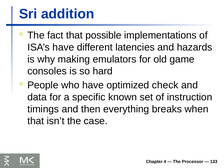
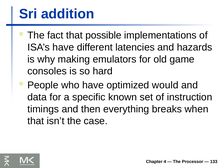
check: check -> would (165, 85)
